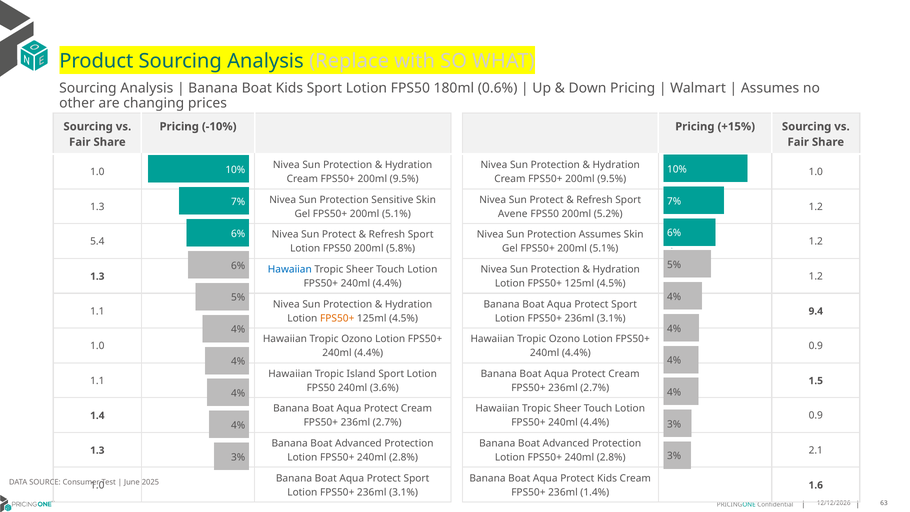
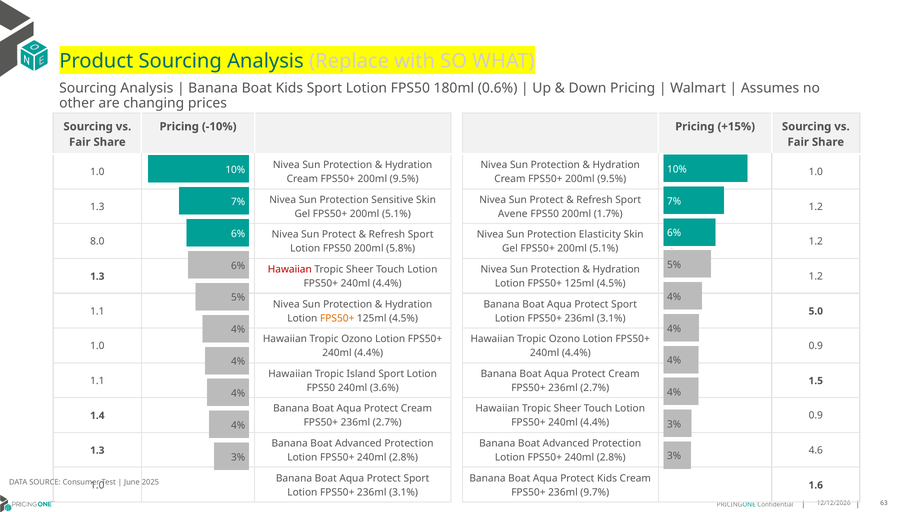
5.2%: 5.2% -> 1.7% (608, 214)
Protection Assumes: Assumes -> Elasticity (600, 235)
5.4: 5.4 -> 8.0 (97, 242)
Hawaiian colour: blue -> red (290, 269)
9.4: 9.4 -> 5.0 (816, 311)
2.1: 2.1 -> 4.6 (816, 450)
1.4%: 1.4% -> 9.7% (595, 492)
